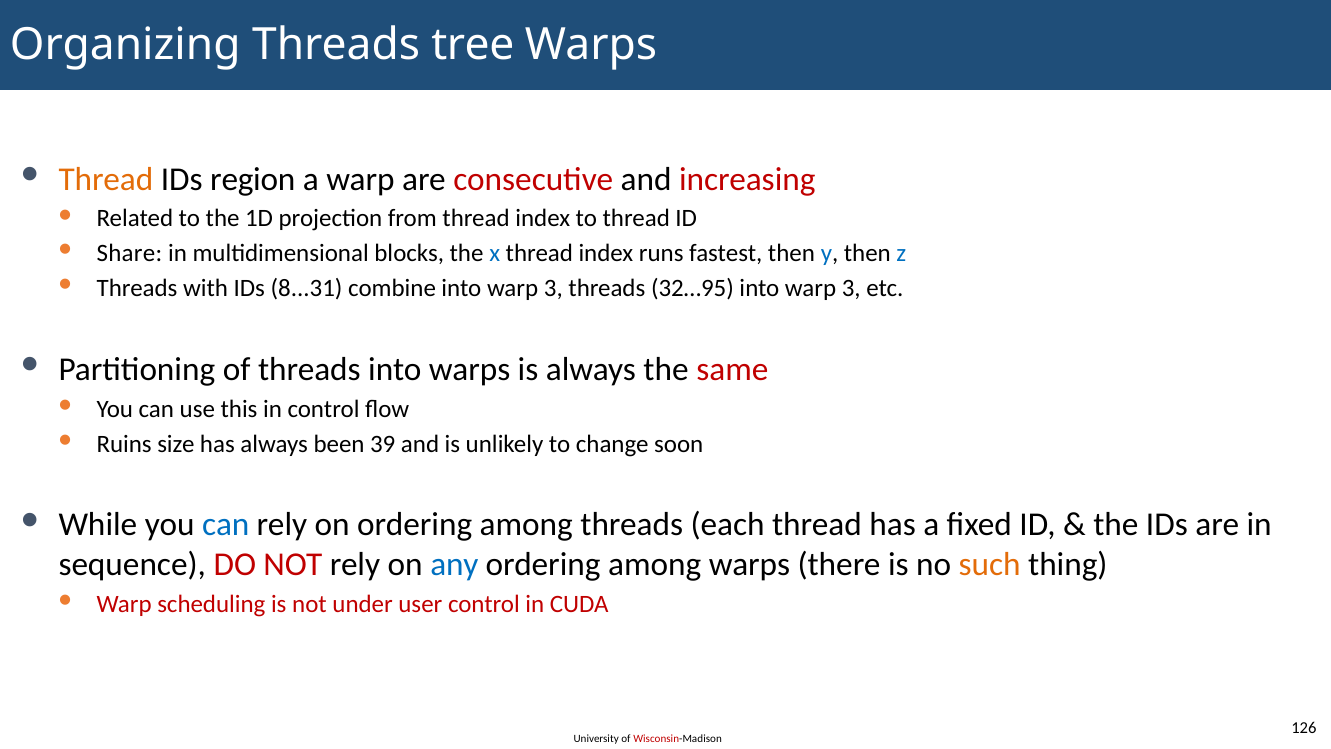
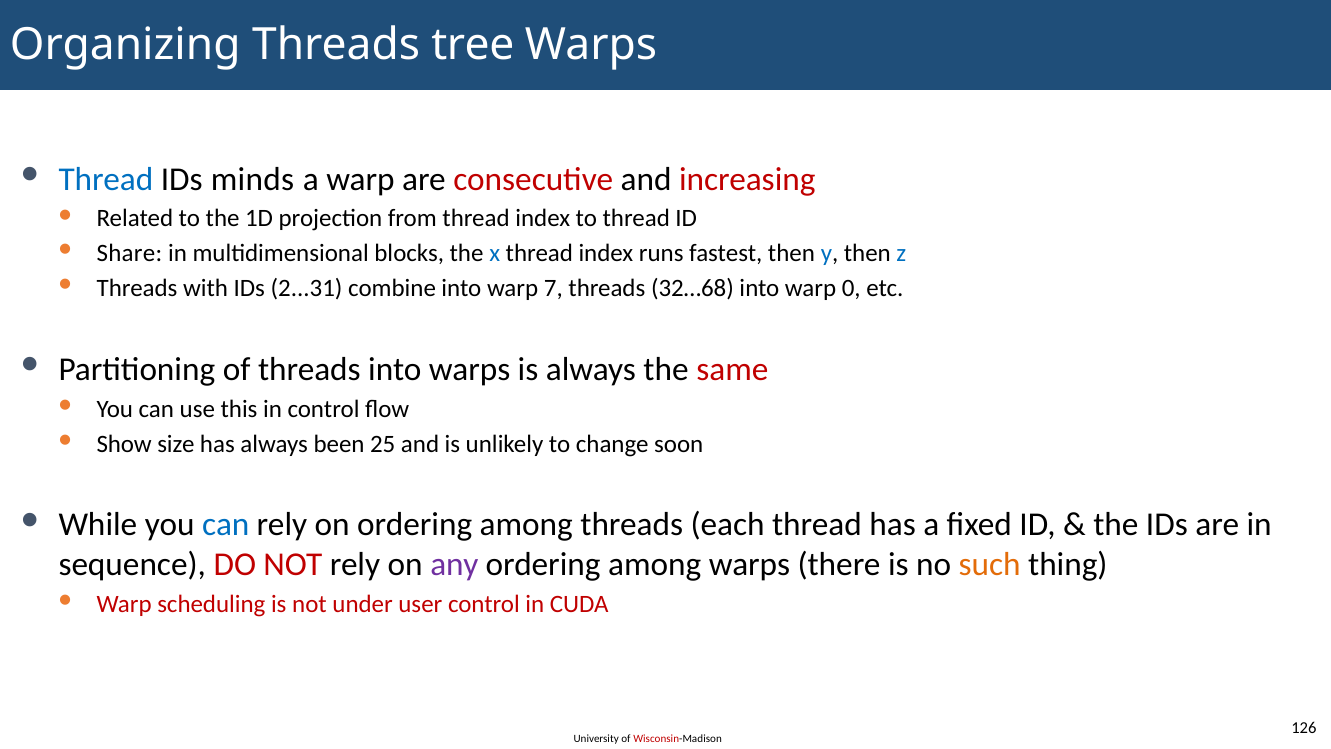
Thread colour: orange -> blue (106, 179)
region: region -> minds (253, 179)
8...31: 8...31 -> 2...31 (307, 288)
combine into warp 3: 3 -> 7 (553, 288)
32…95: 32…95 -> 32…68 (692, 288)
3: 3 -> 0 (851, 288)
Ruins: Ruins -> Show (124, 444)
39: 39 -> 25 (383, 444)
any colour: blue -> purple (454, 565)
